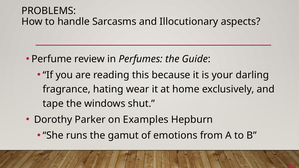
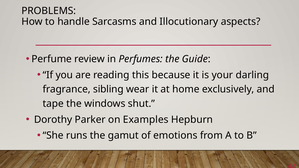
hating: hating -> sibling (108, 89)
